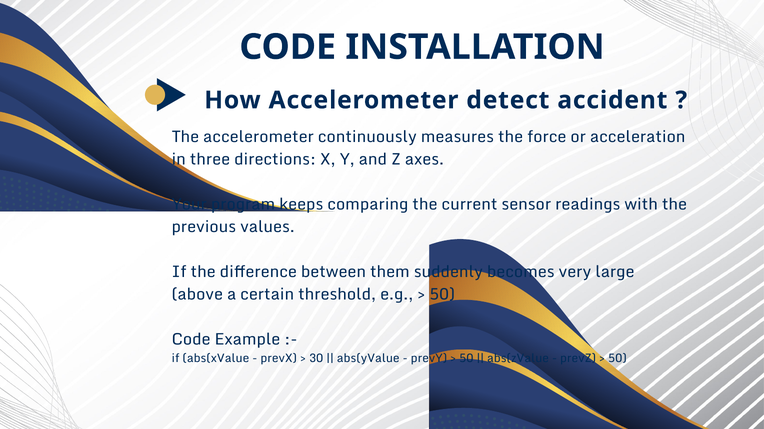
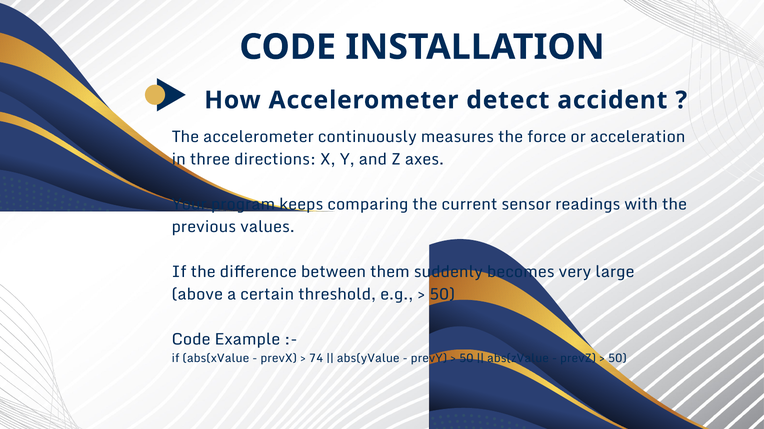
30: 30 -> 74 (316, 359)
